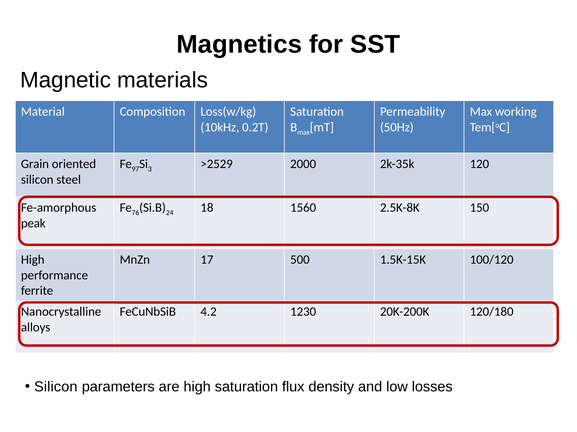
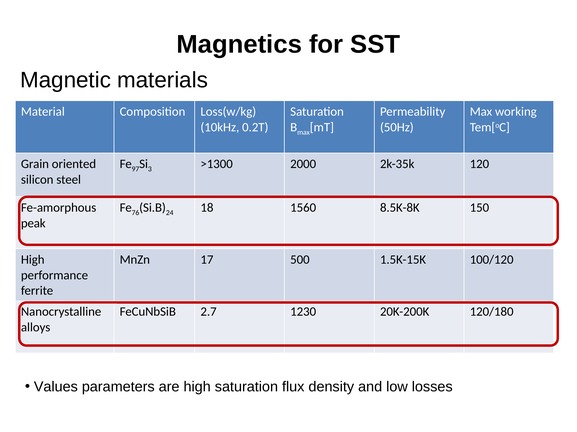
>2529: >2529 -> >1300 (217, 164)
2.5K-8K: 2.5K-8K -> 8.5K-8K (400, 208)
4.2: 4.2 -> 2.7 (209, 312)
Silicon: Silicon -> Values (56, 388)
